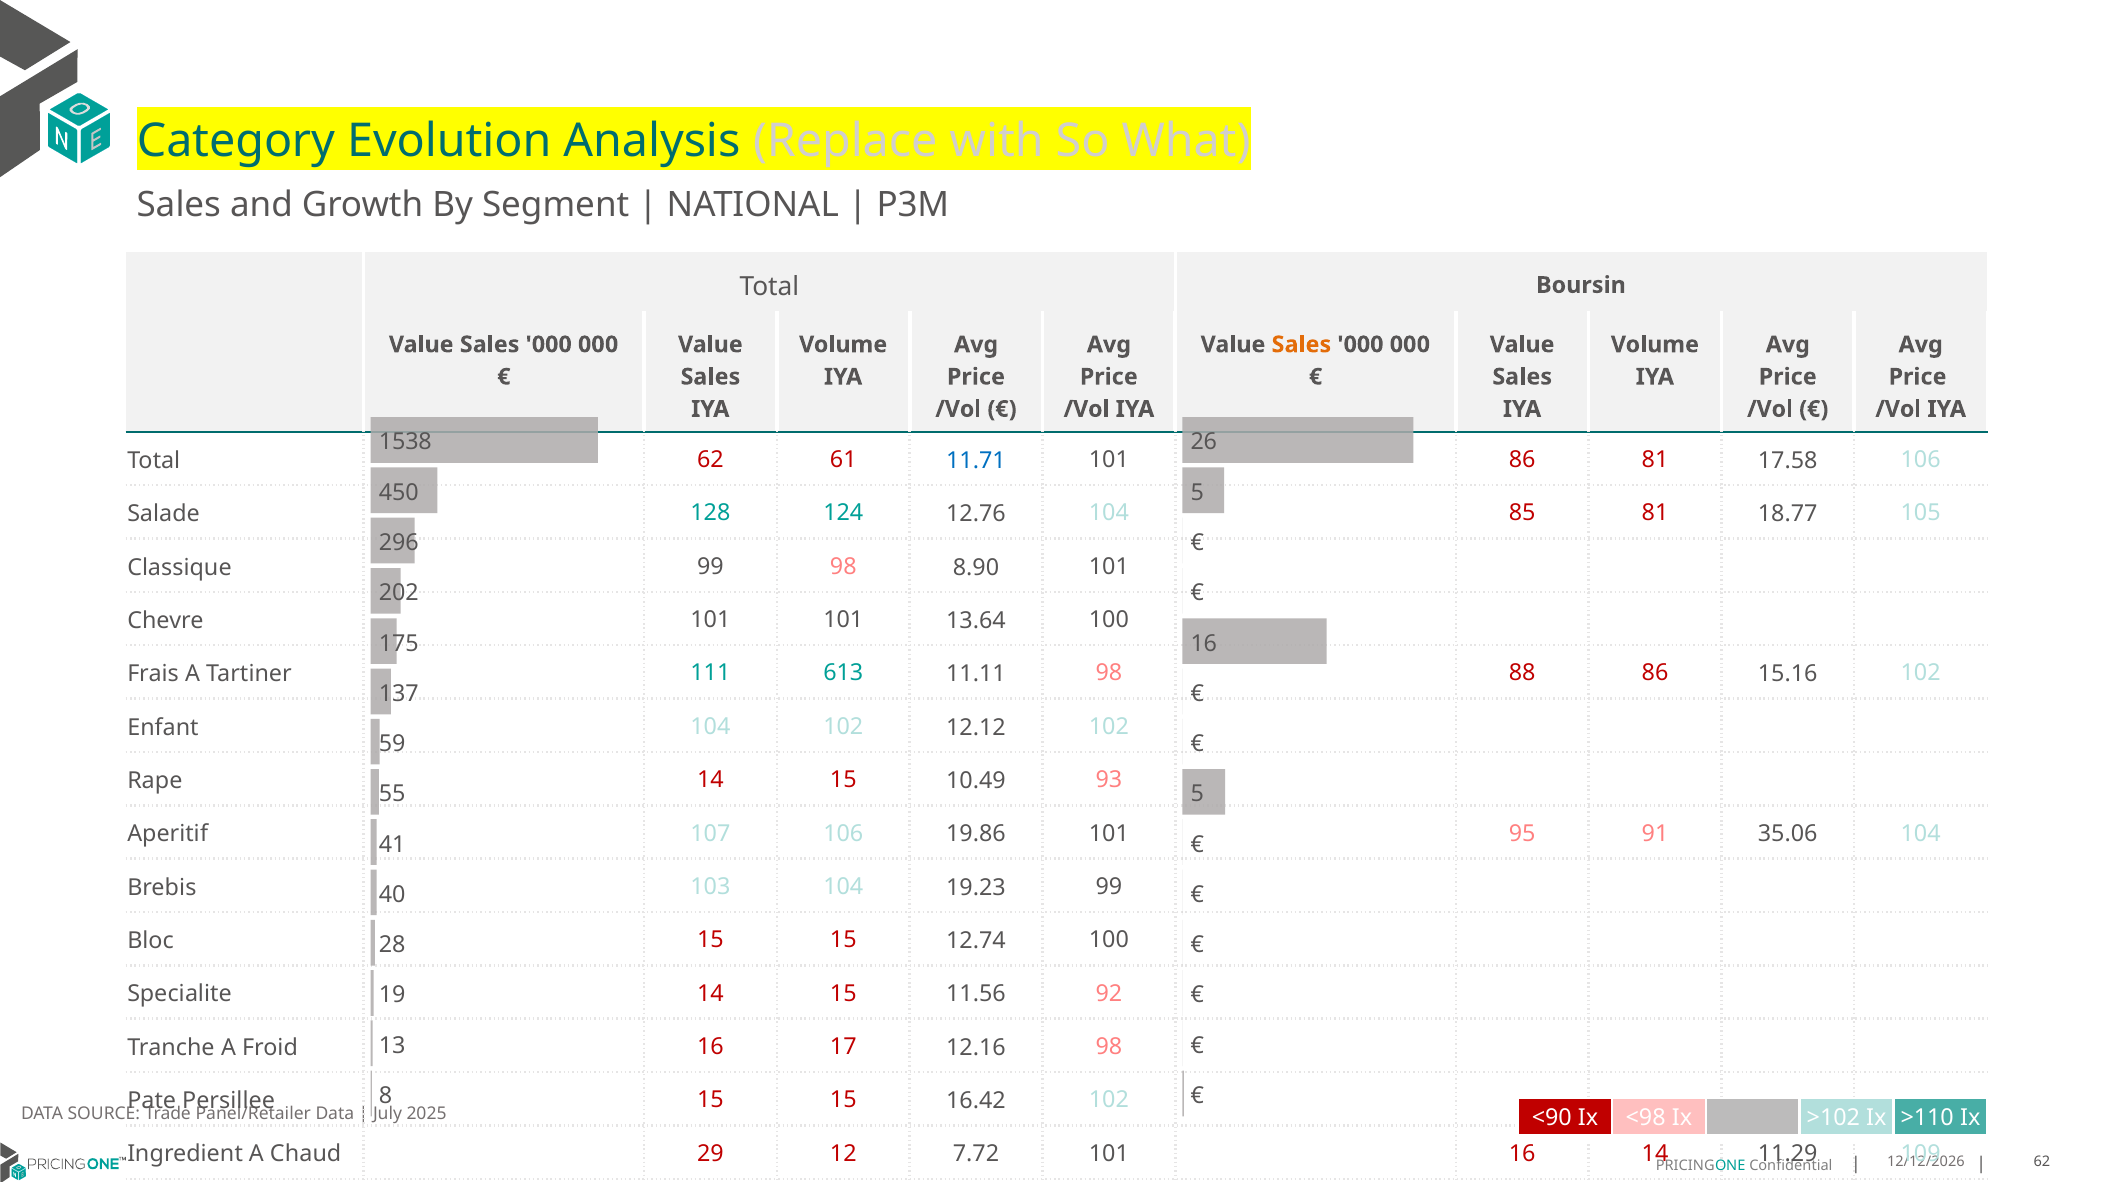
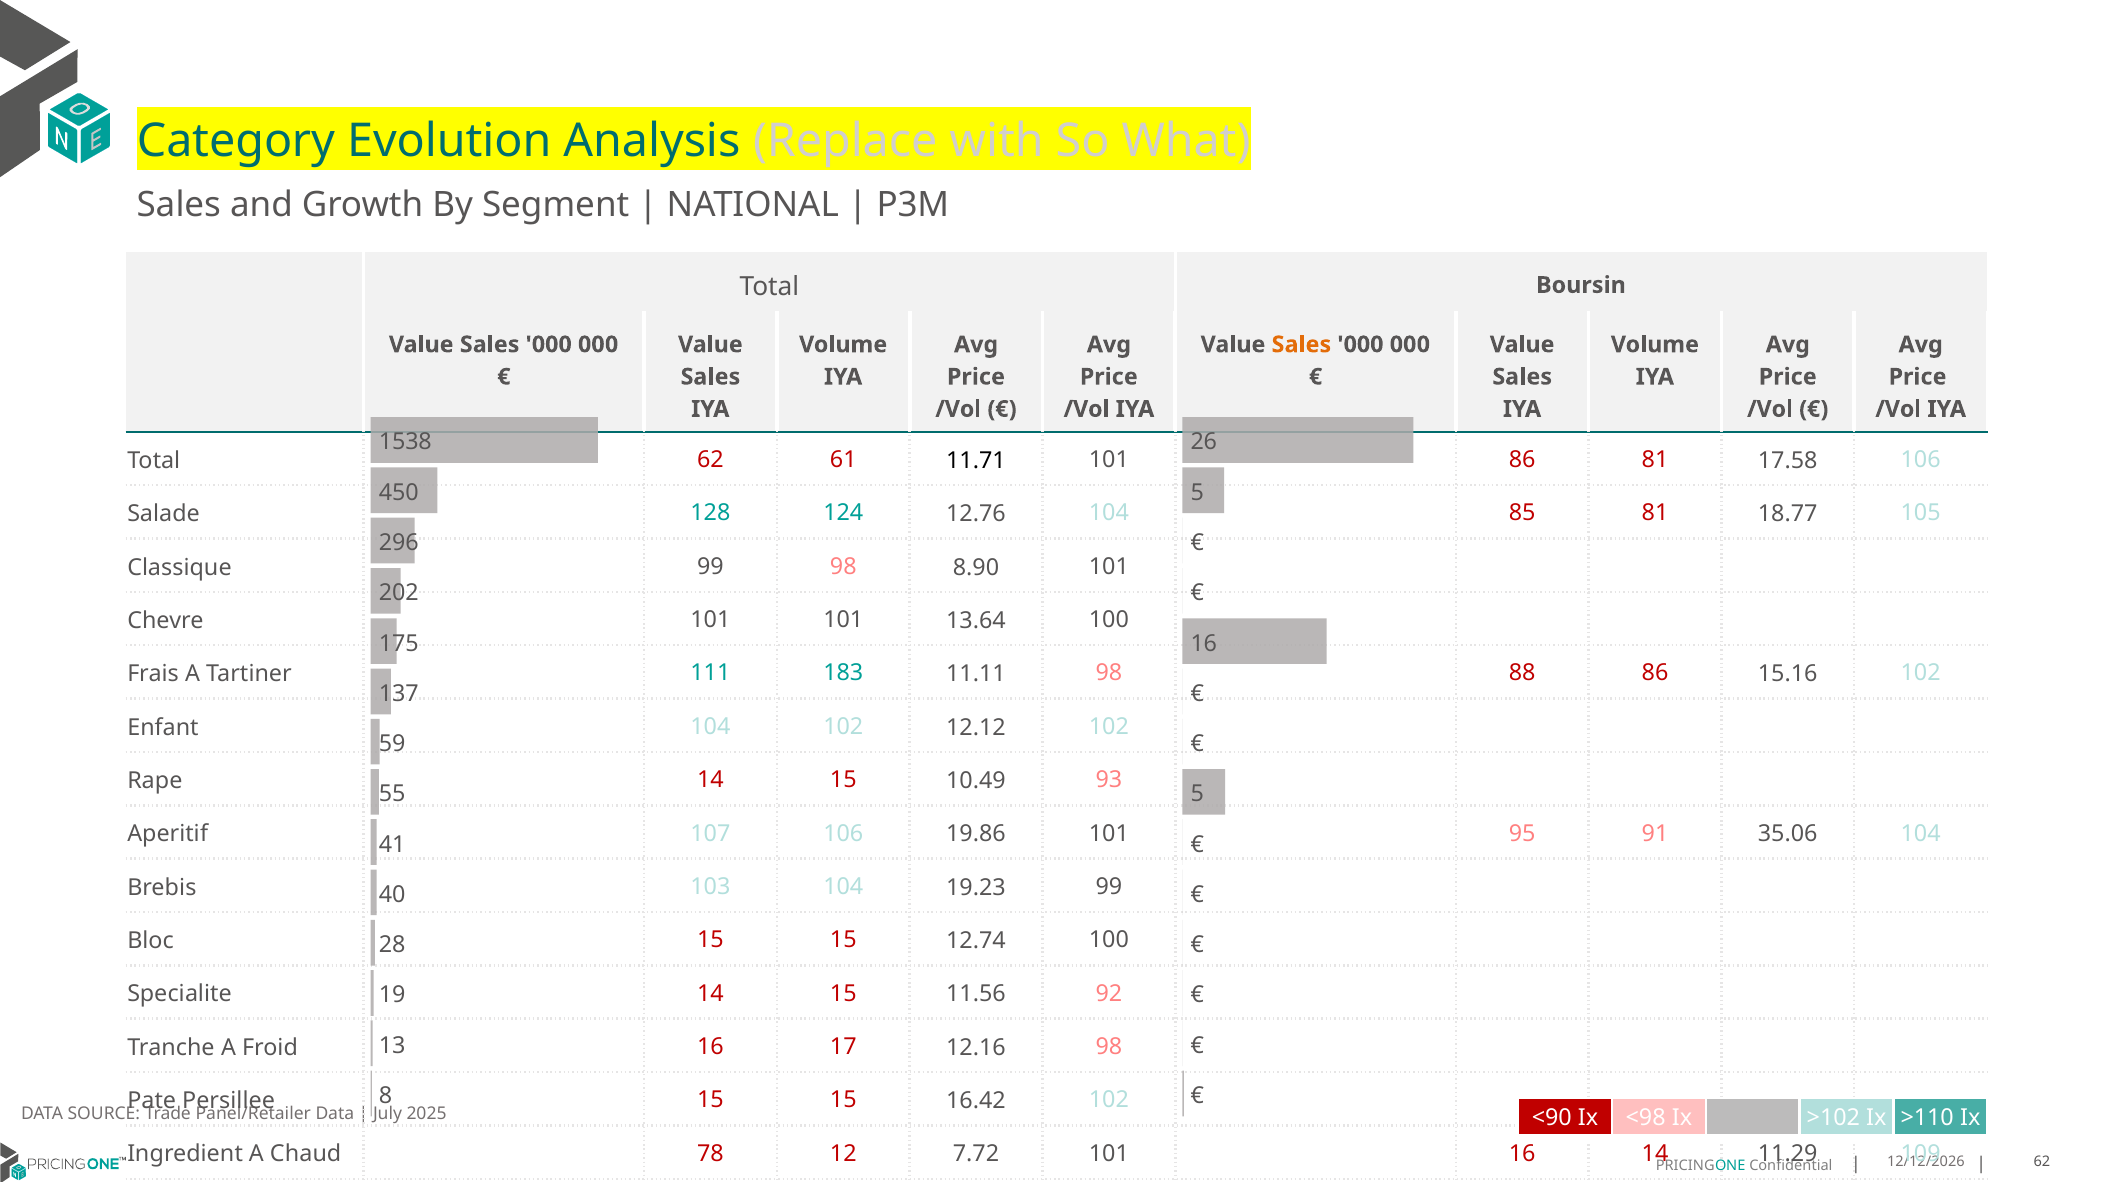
11.71 colour: blue -> black (976, 461)
613: 613 -> 183 (843, 673)
29: 29 -> 78 (710, 1154)
